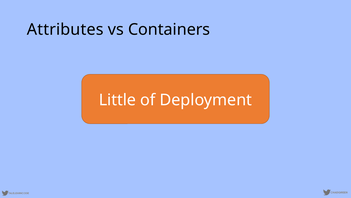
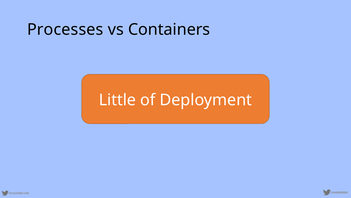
Attributes: Attributes -> Processes (65, 29)
